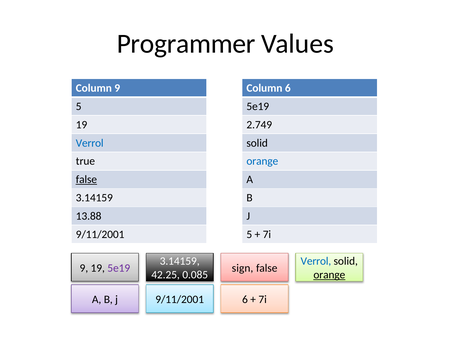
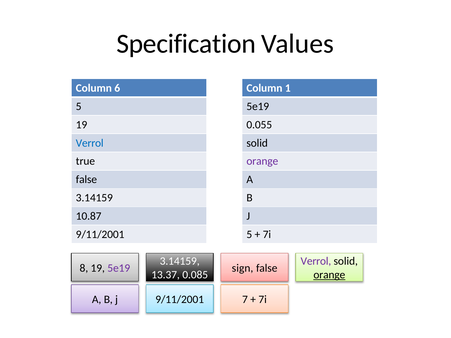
Programmer: Programmer -> Specification (186, 44)
Column 9: 9 -> 6 (117, 88)
Column 6: 6 -> 1 (288, 88)
2.749: 2.749 -> 0.055 (259, 125)
orange colour: blue -> purple (262, 161)
false underline: present -> none (86, 180)
13.88: 13.88 -> 10.87 (89, 216)
Verrol colour: blue -> purple (316, 261)
9: 9 -> 8 (84, 268)
42.25: 42.25 -> 13.37 (166, 275)
9/11/2001 6: 6 -> 7 (245, 300)
